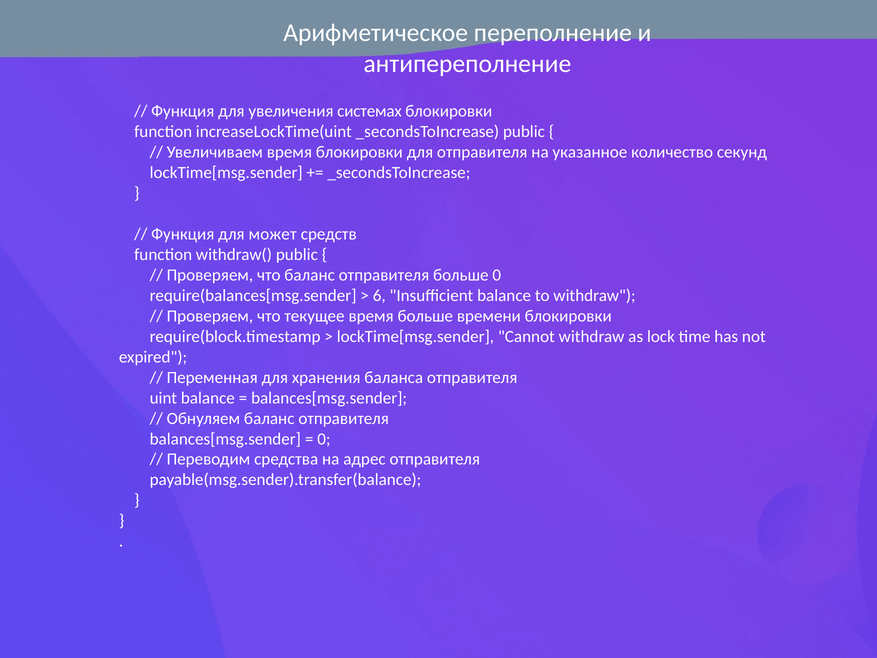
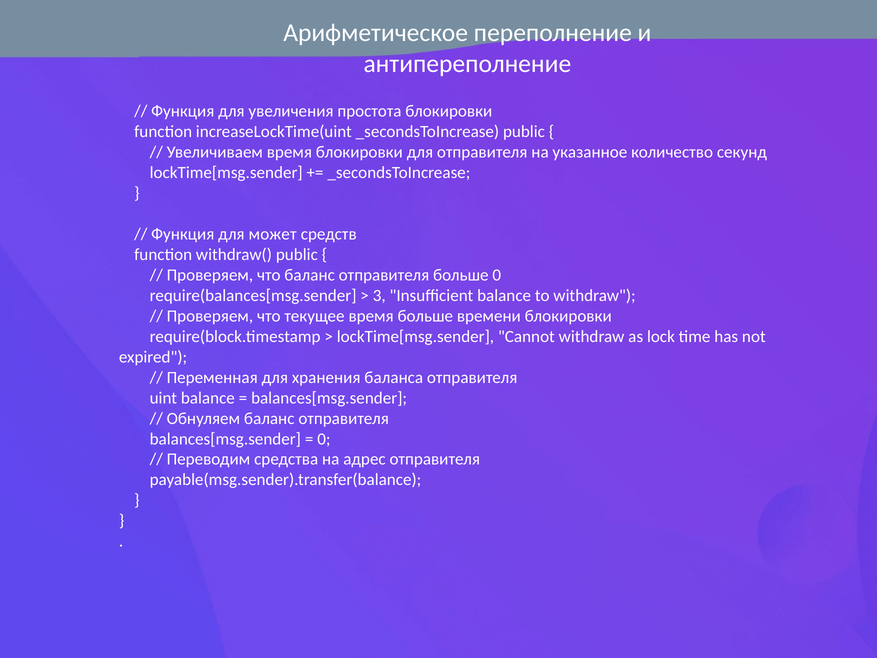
системах: системах -> простота (369, 111)
6: 6 -> 3 (379, 295)
